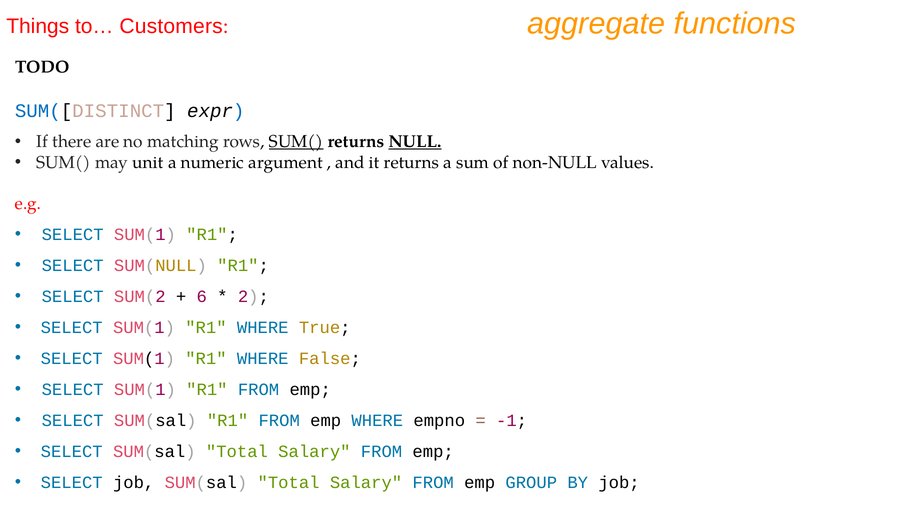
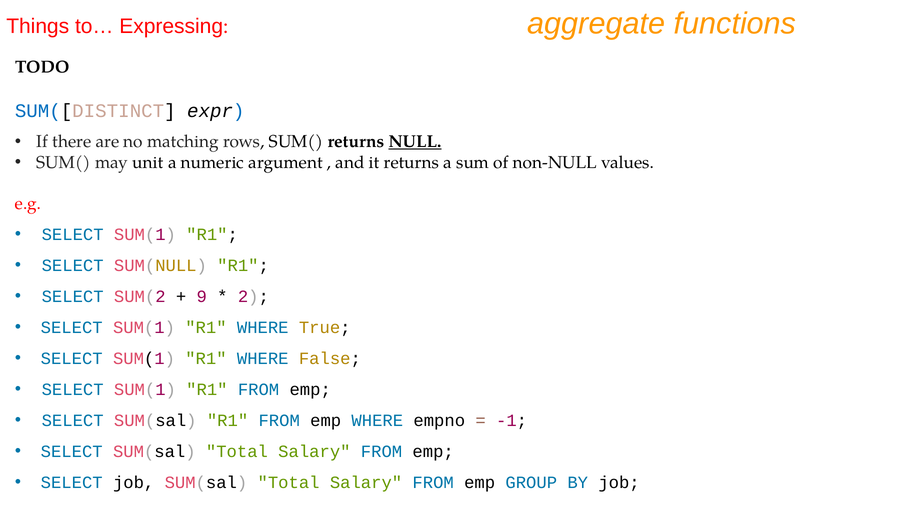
Customers: Customers -> Expressing (171, 26)
SUM( underline: present -> none (296, 142)
6: 6 -> 9 (202, 297)
